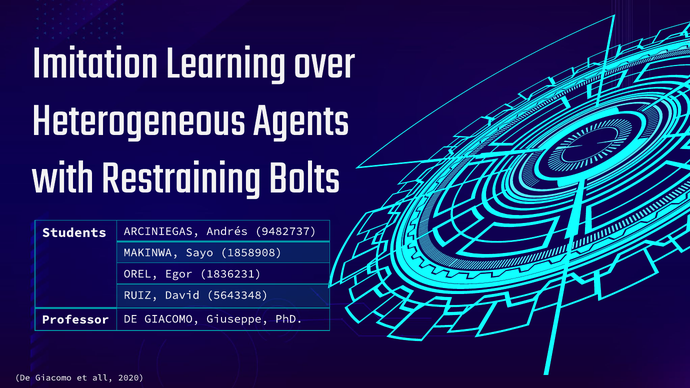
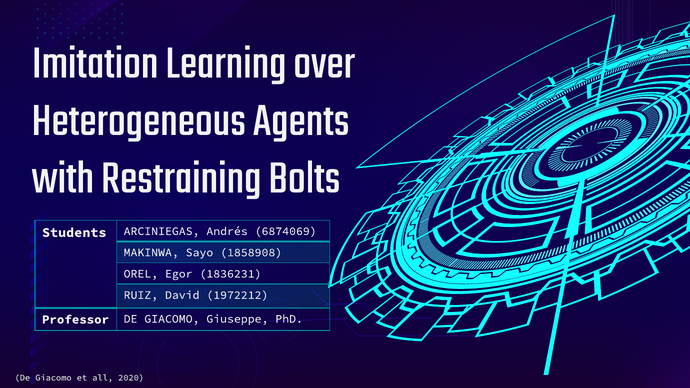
9482737: 9482737 -> 6874069 (286, 231)
5643348: 5643348 -> 1972212 (237, 295)
